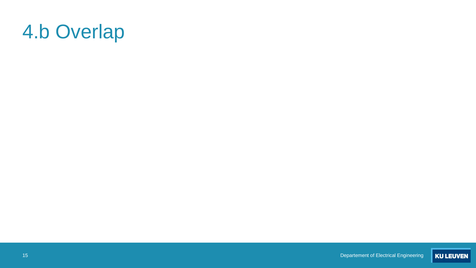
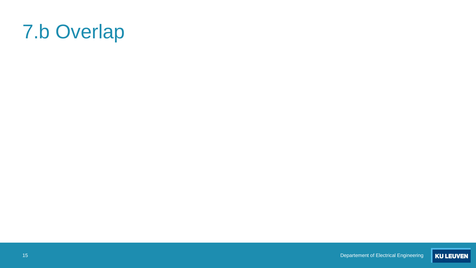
4.b: 4.b -> 7.b (36, 32)
